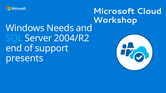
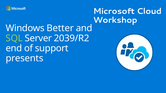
Needs: Needs -> Better (60, 28)
SQL colour: light blue -> light green (14, 38)
2004/R2: 2004/R2 -> 2039/R2 (72, 38)
